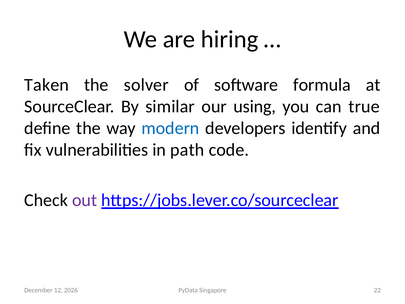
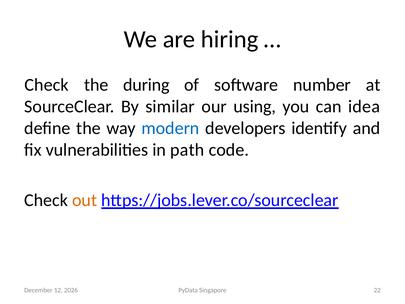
Taken: Taken -> Check (47, 85)
solver: solver -> during (146, 85)
formula: formula -> number (322, 85)
true: true -> idea (364, 107)
out colour: purple -> orange (85, 200)
